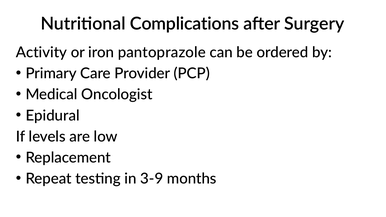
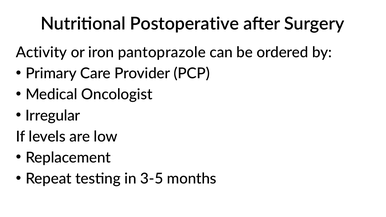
Complications: Complications -> Postoperative (184, 24)
Epidural: Epidural -> Irregular (53, 116)
3-9: 3-9 -> 3-5 (152, 179)
